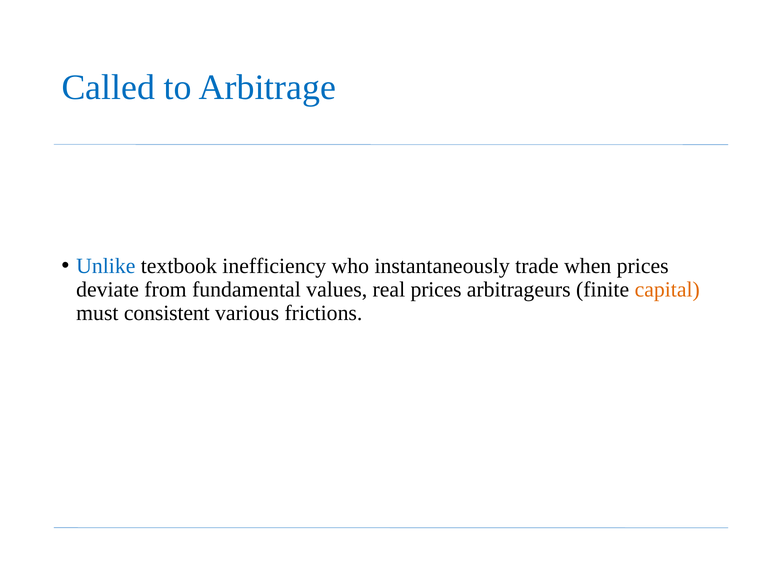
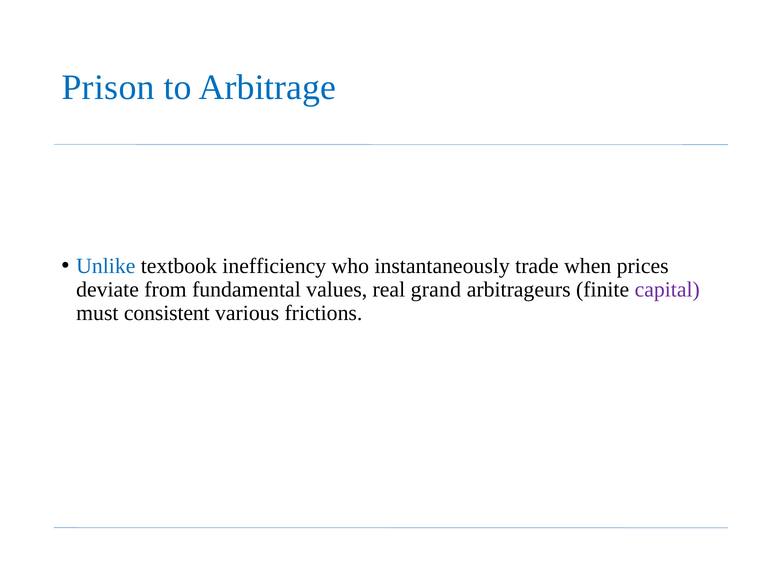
Called: Called -> Prison (108, 88)
real prices: prices -> grand (436, 290)
capital colour: orange -> purple (667, 290)
